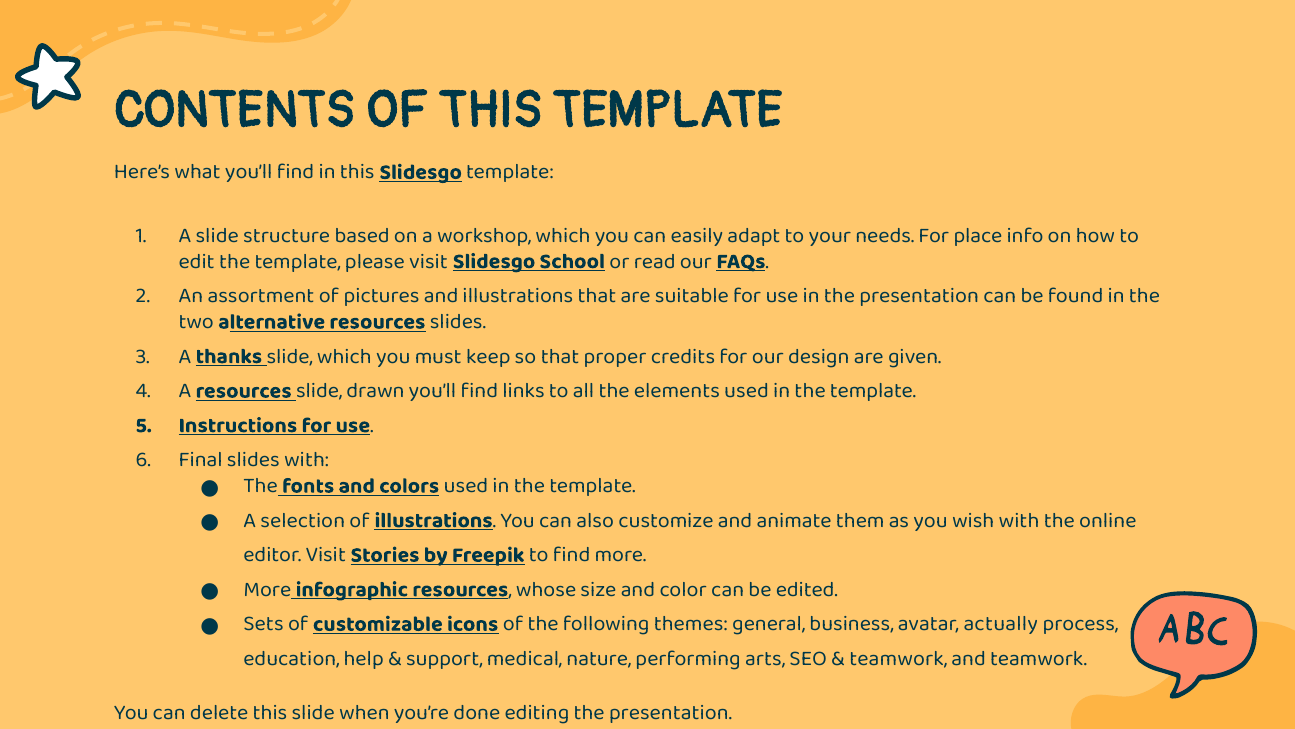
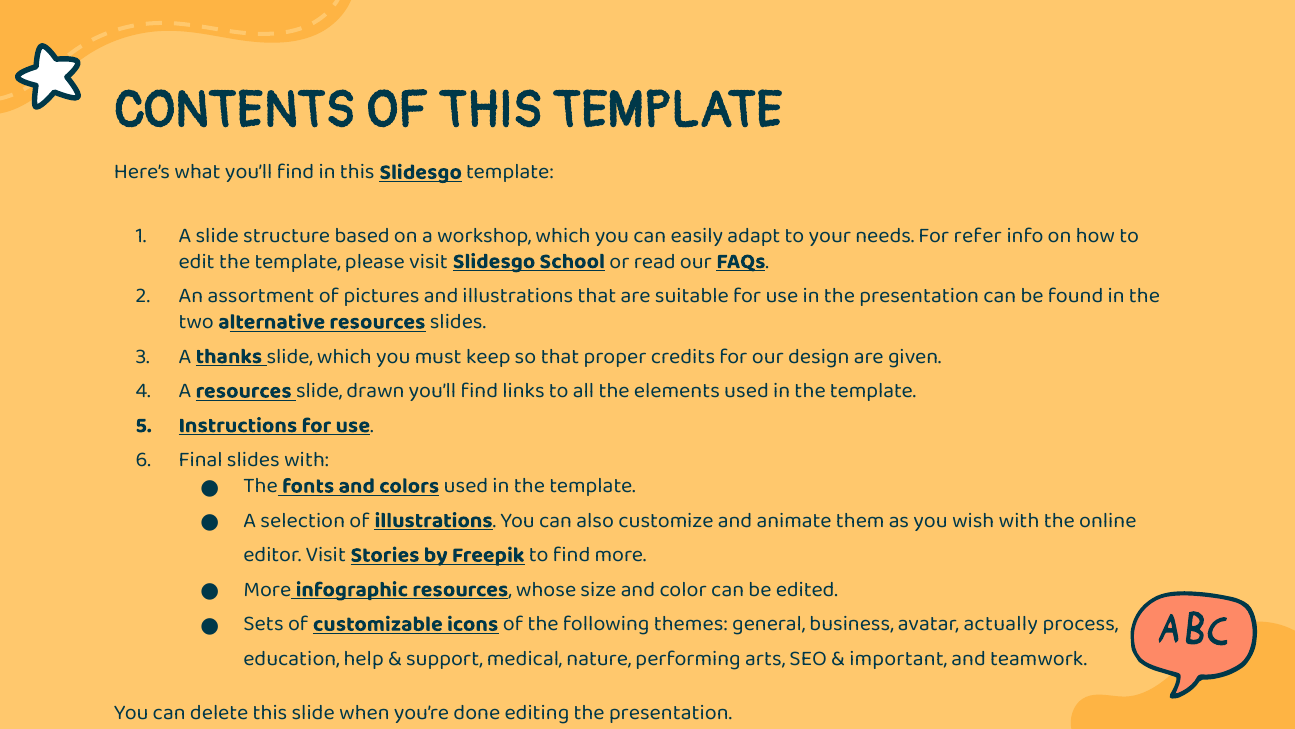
place: place -> refer (978, 235)
teamwork: teamwork -> important (898, 658)
